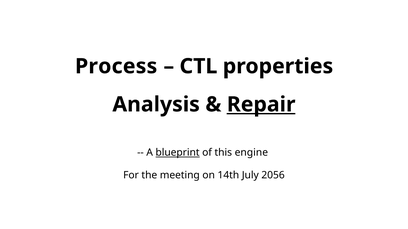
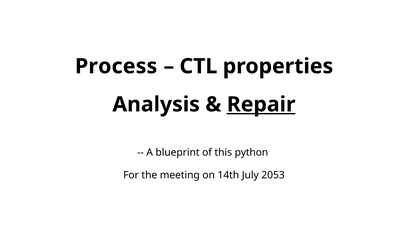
blueprint underline: present -> none (178, 153)
engine: engine -> python (251, 153)
2056: 2056 -> 2053 (273, 175)
